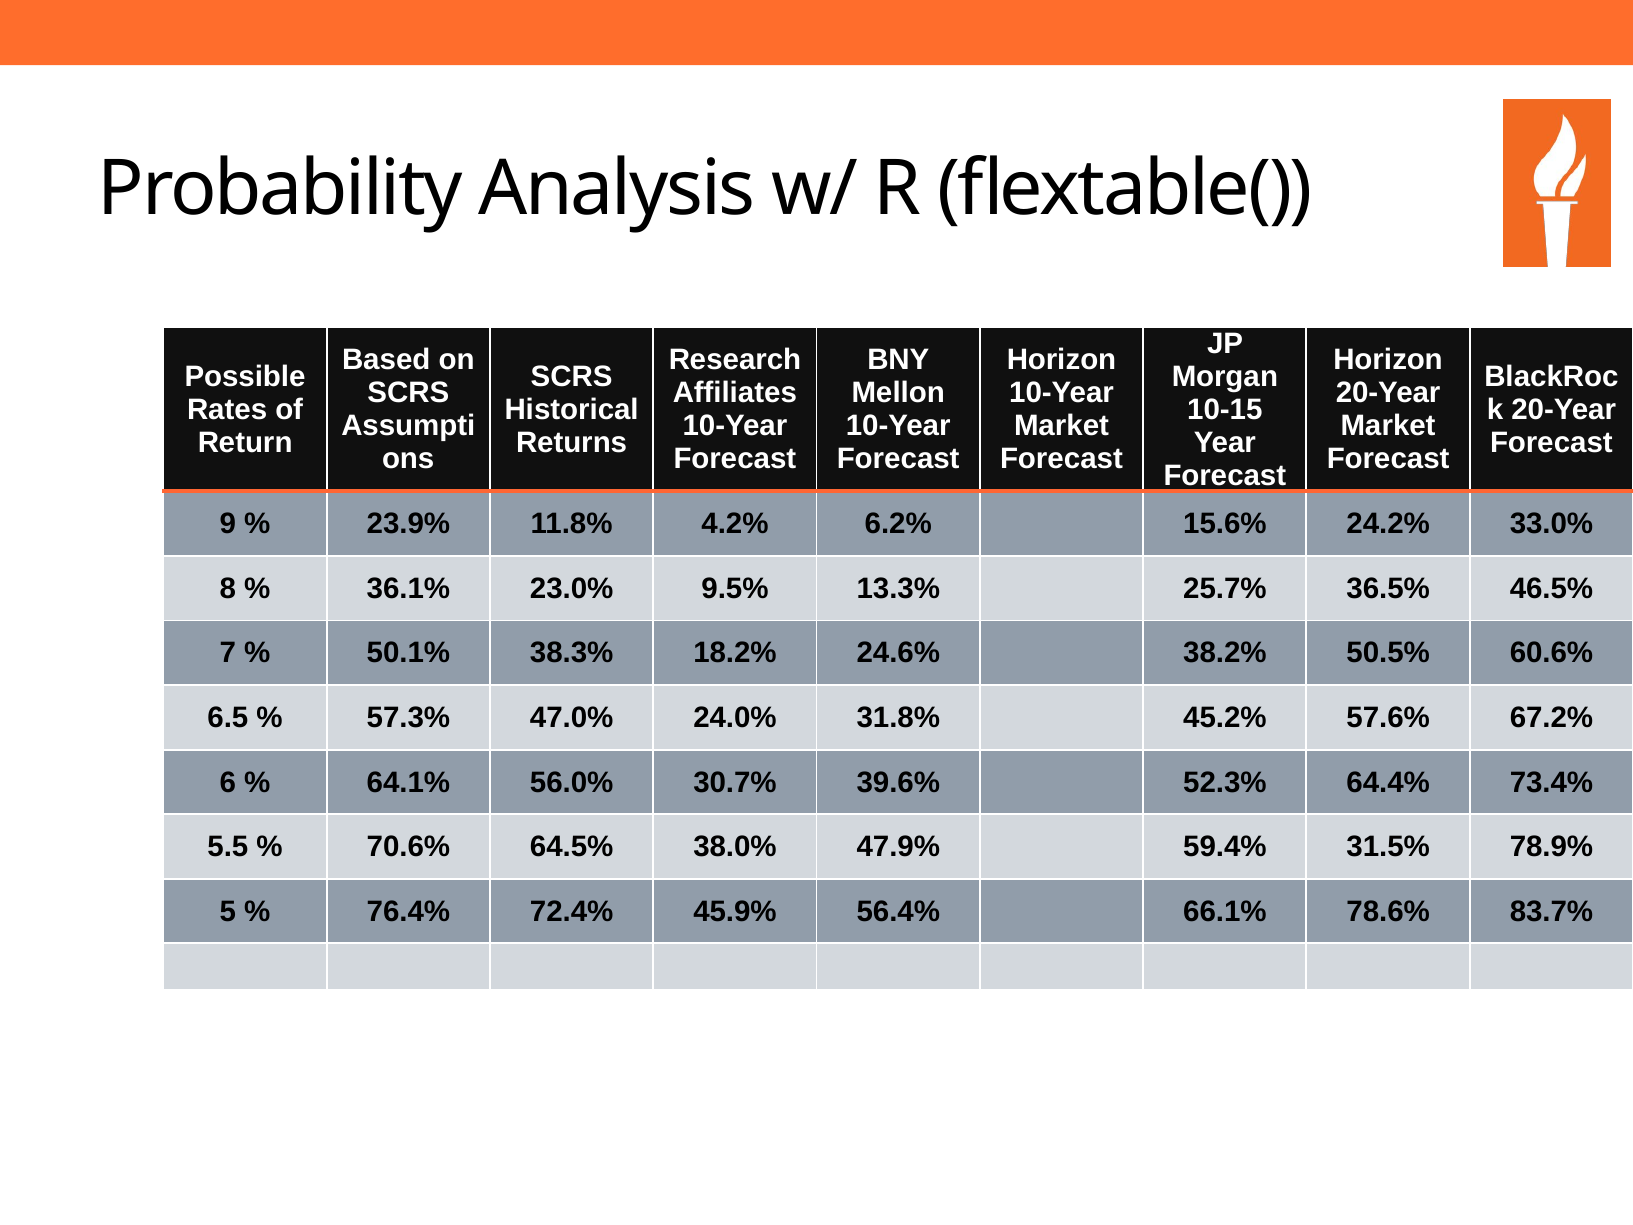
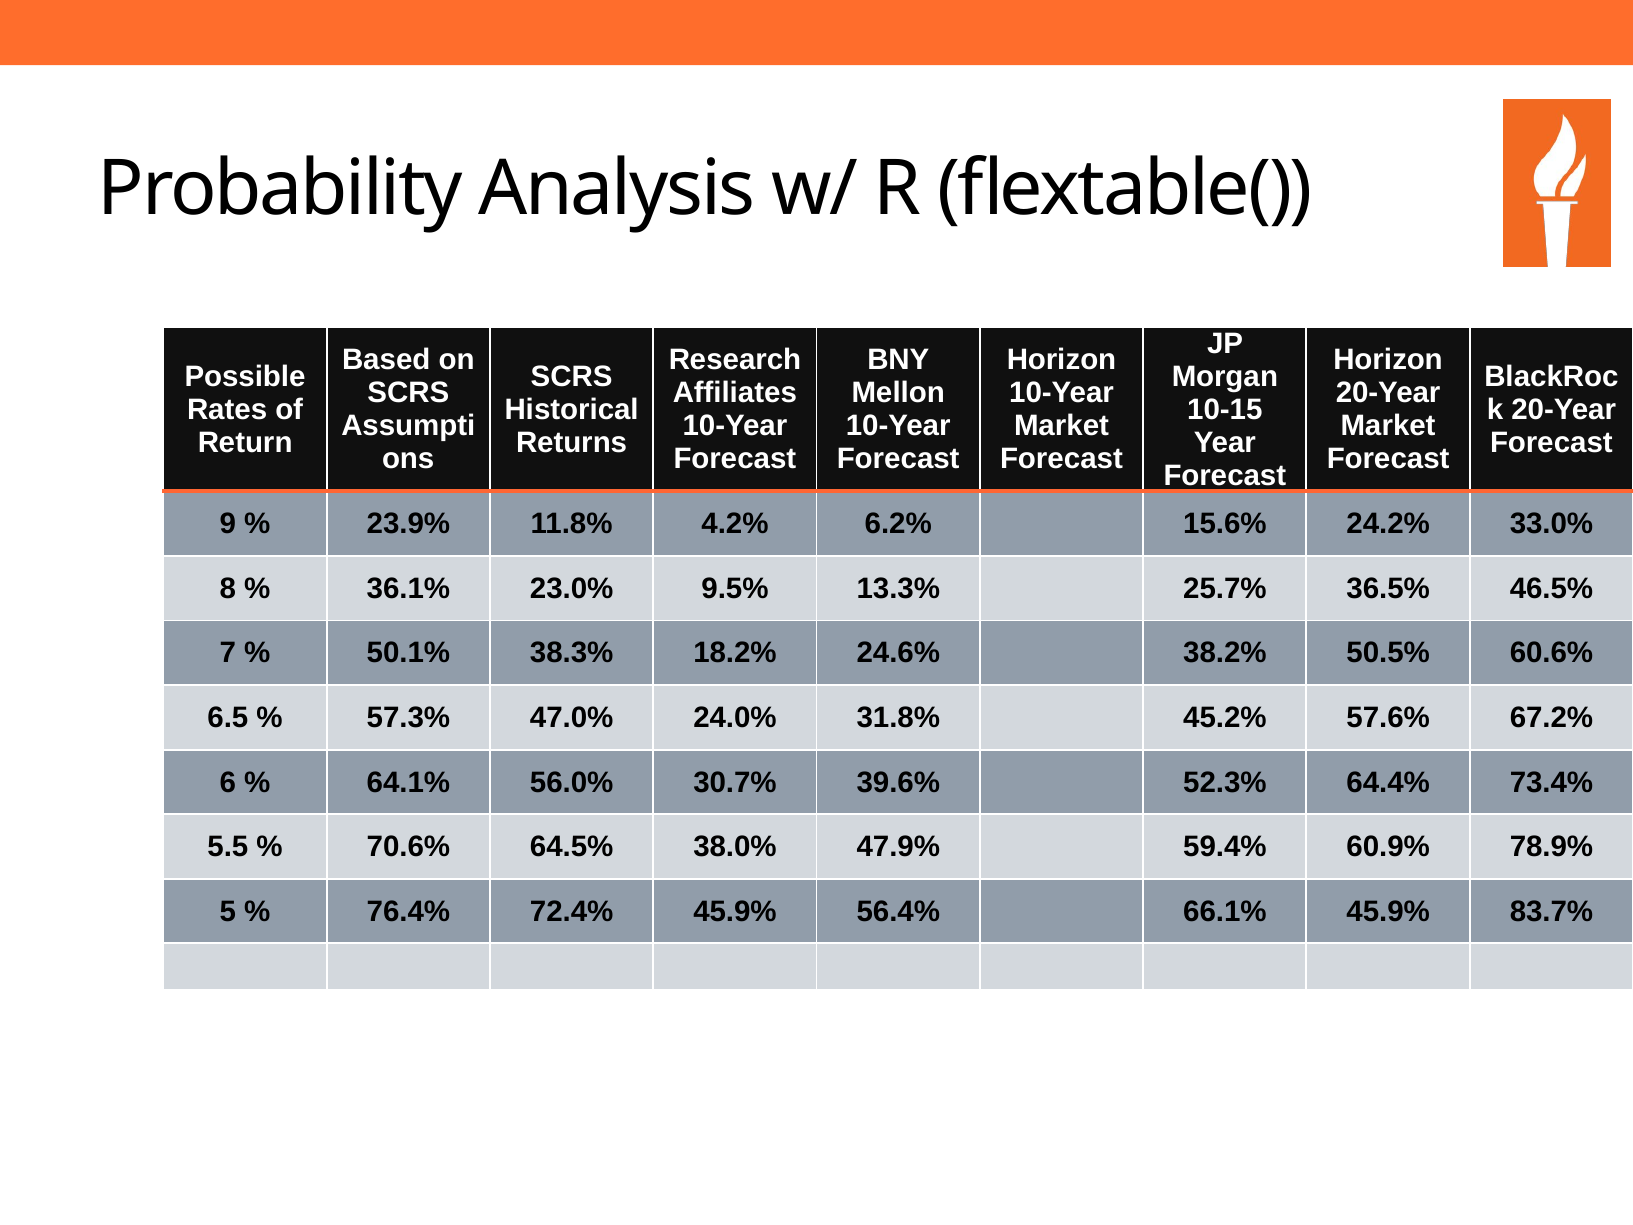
31.5%: 31.5% -> 60.9% (1388, 847)
66.1% 78.6%: 78.6% -> 45.9% (1388, 911)
